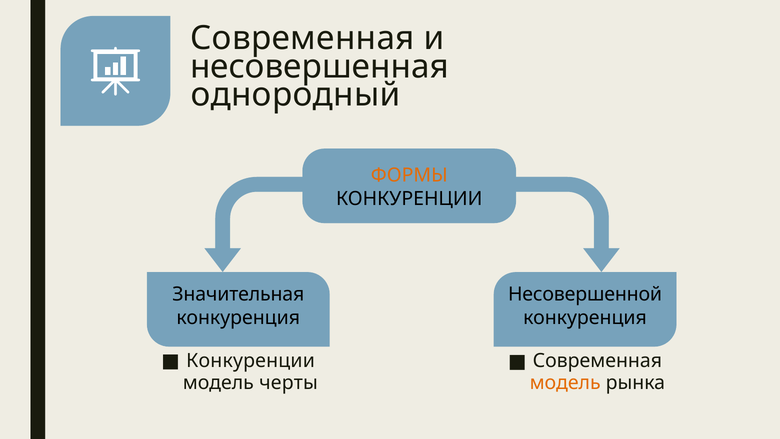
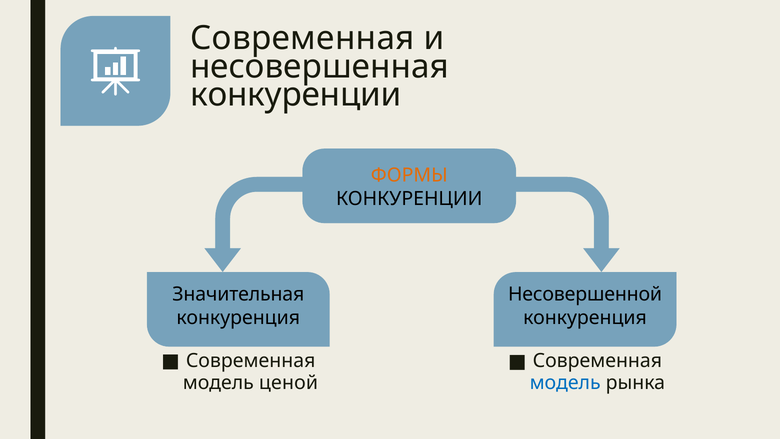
однородный: однородный -> конкуренции (296, 95)
Конкуренции: Конкуренции -> Современная (251, 361)
черты: черты -> ценой (289, 383)
модель colour: orange -> blue (565, 383)
